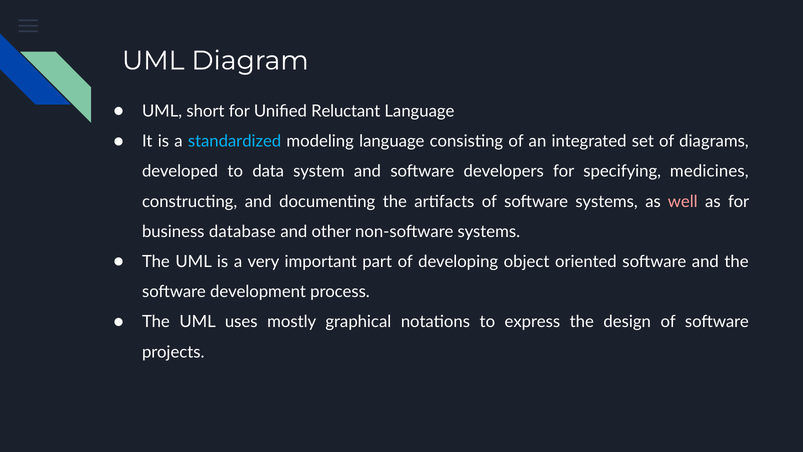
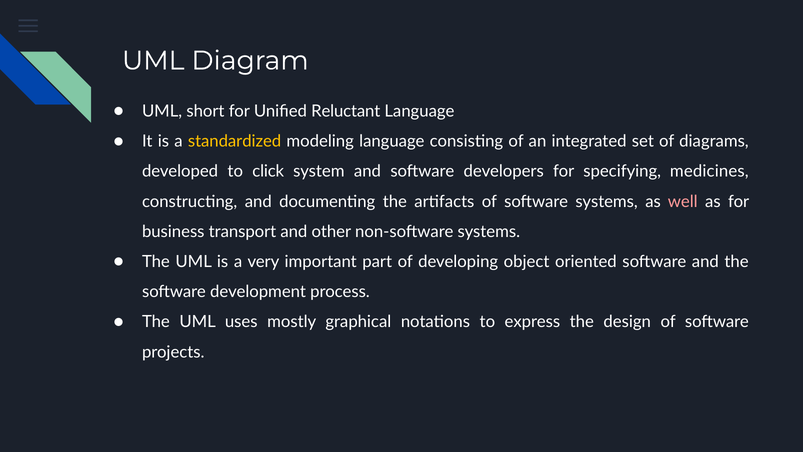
standardized colour: light blue -> yellow (235, 141)
data: data -> click (268, 171)
database: database -> transport (242, 231)
